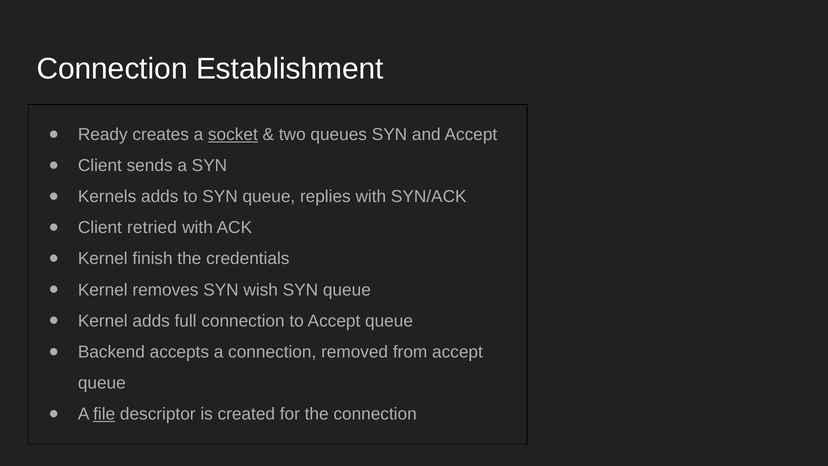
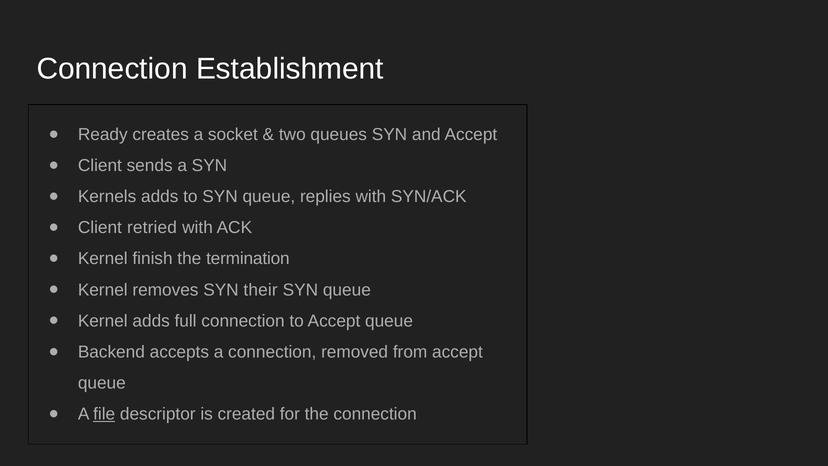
socket underline: present -> none (233, 135)
credentials: credentials -> termination (248, 259)
wish: wish -> their (261, 290)
